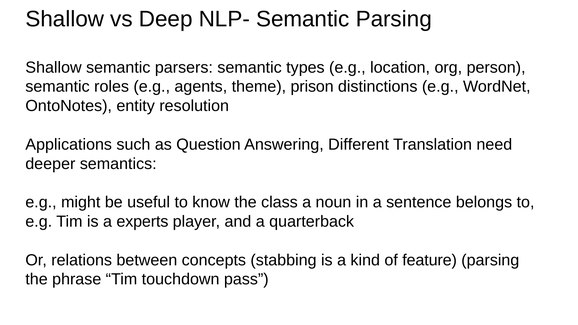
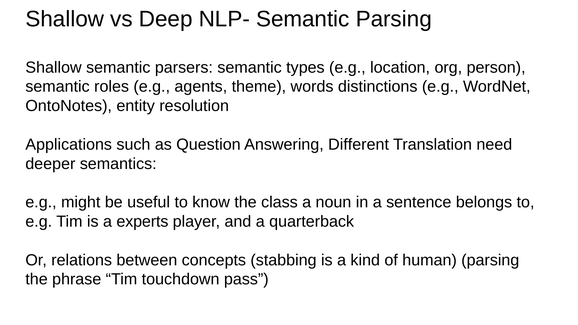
prison: prison -> words (312, 87)
feature: feature -> human (430, 260)
